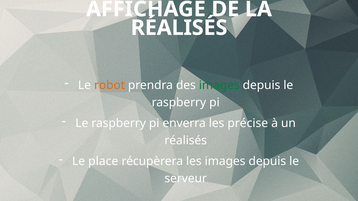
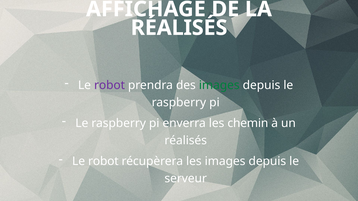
robot colour: orange -> purple (110, 85)
précise: précise -> chemin (248, 123)
place: place -> robot (103, 162)
